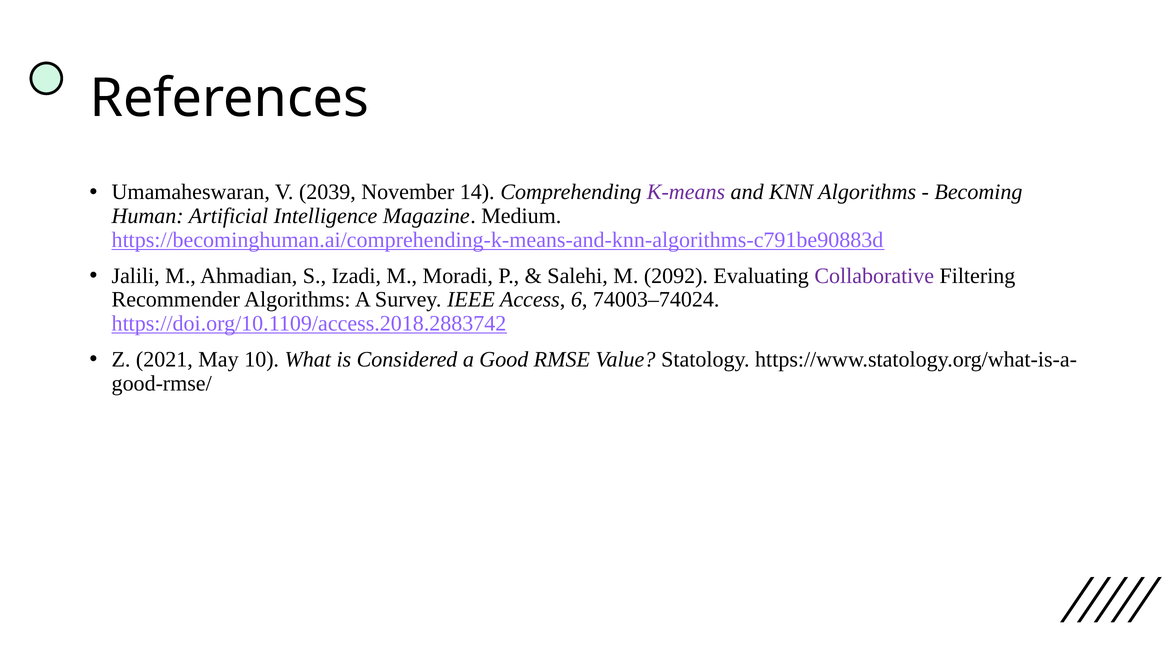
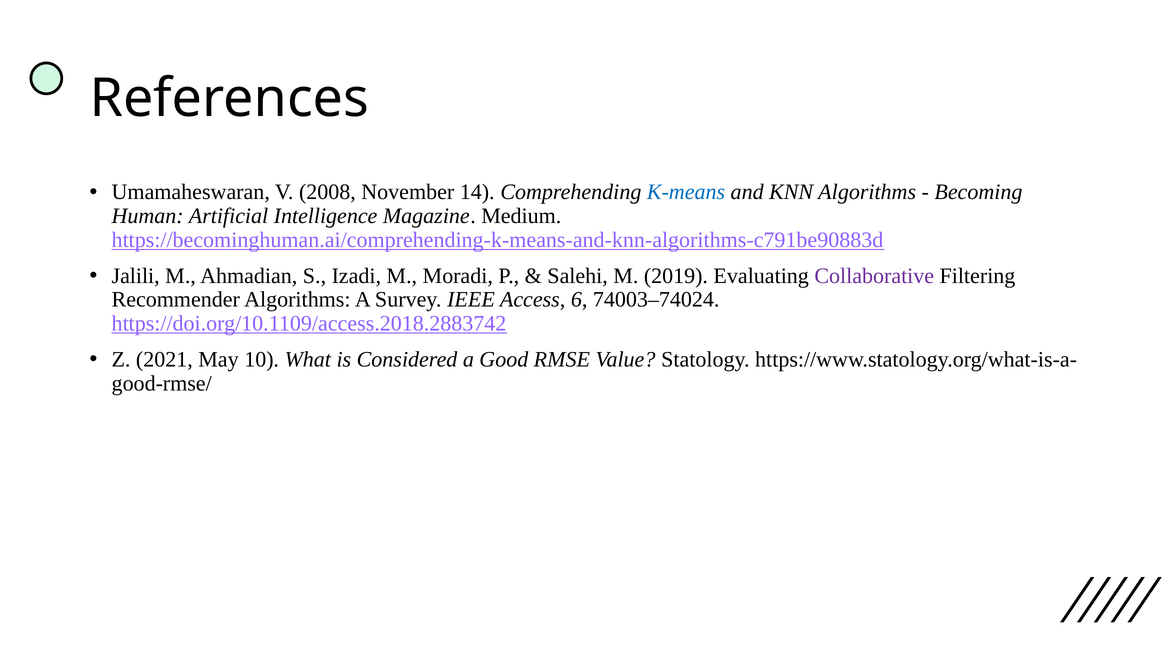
2039: 2039 -> 2008 (327, 192)
K-means colour: purple -> blue (686, 192)
2092: 2092 -> 2019 (676, 276)
